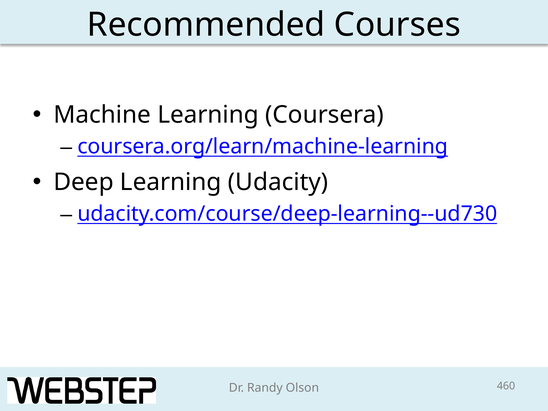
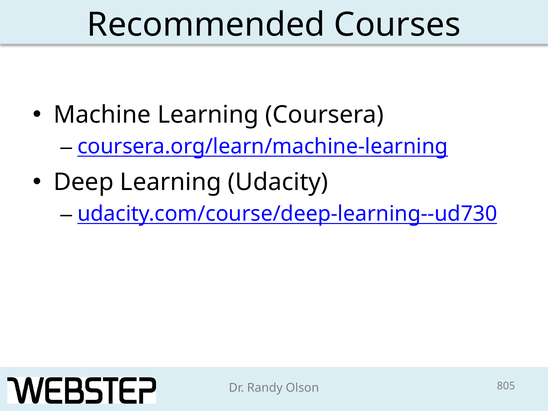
460: 460 -> 805 (506, 386)
